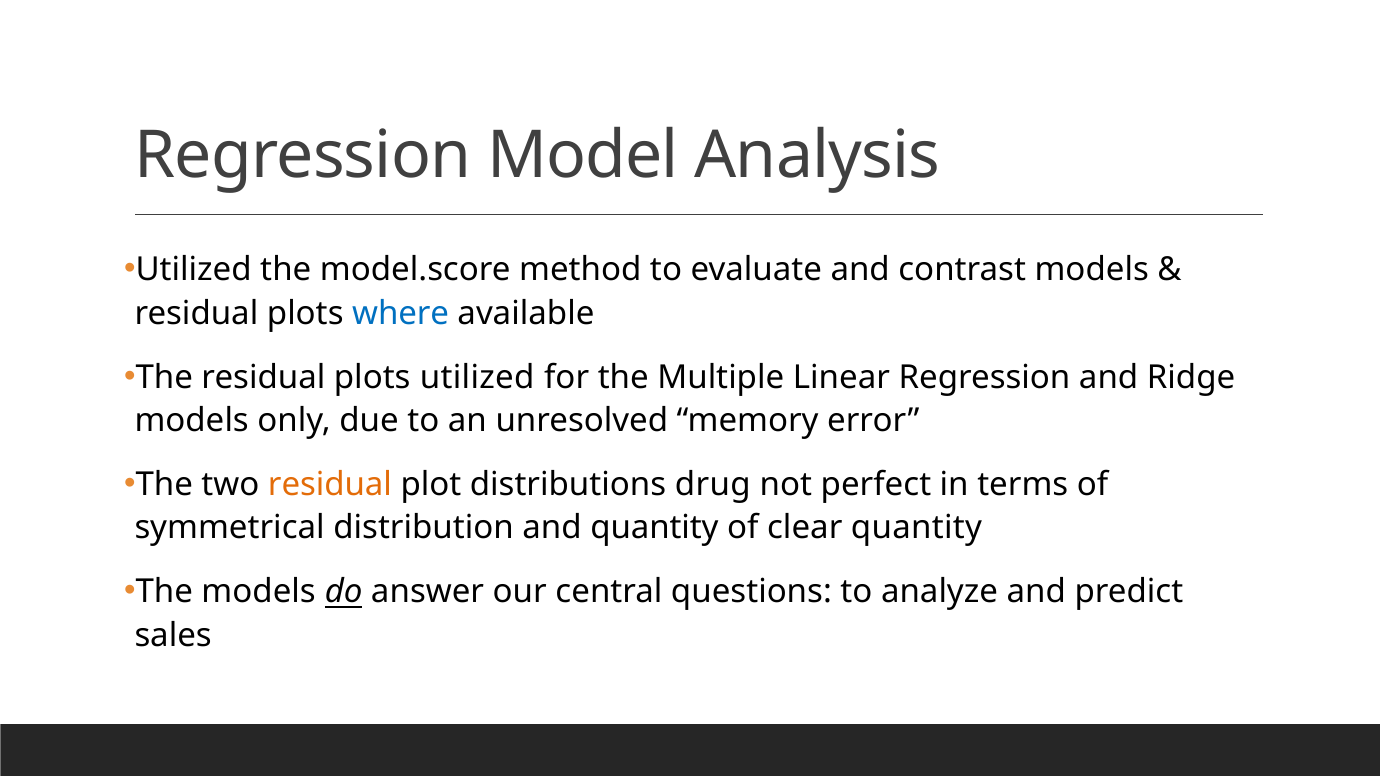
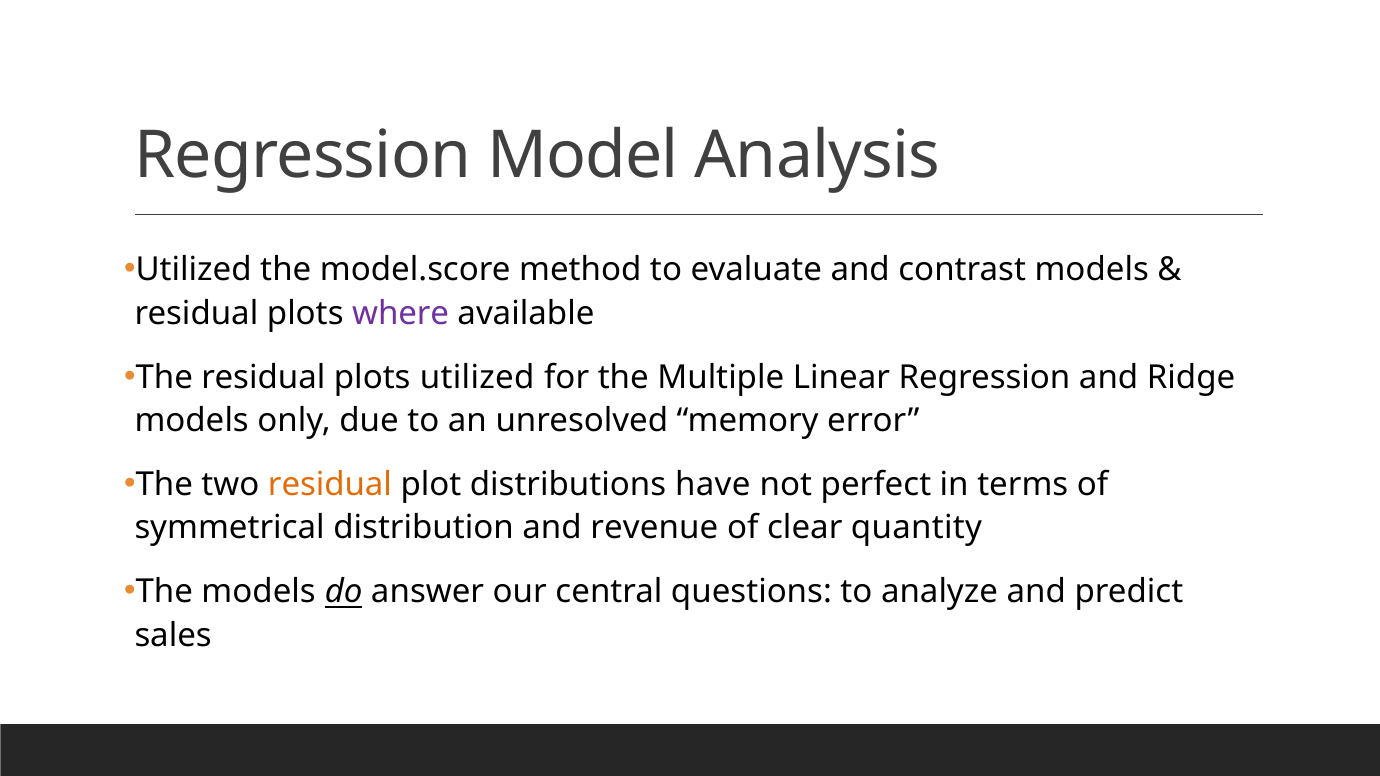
where colour: blue -> purple (401, 313)
drug: drug -> have (713, 485)
and quantity: quantity -> revenue (654, 528)
